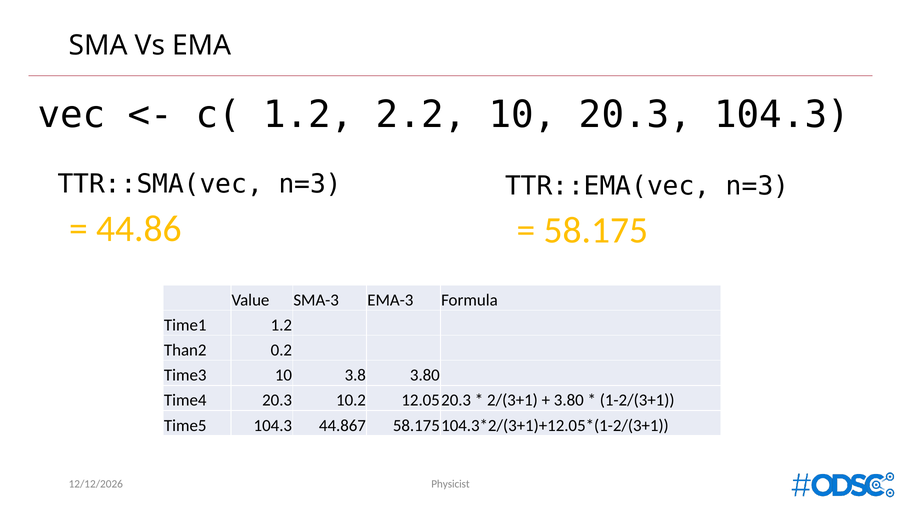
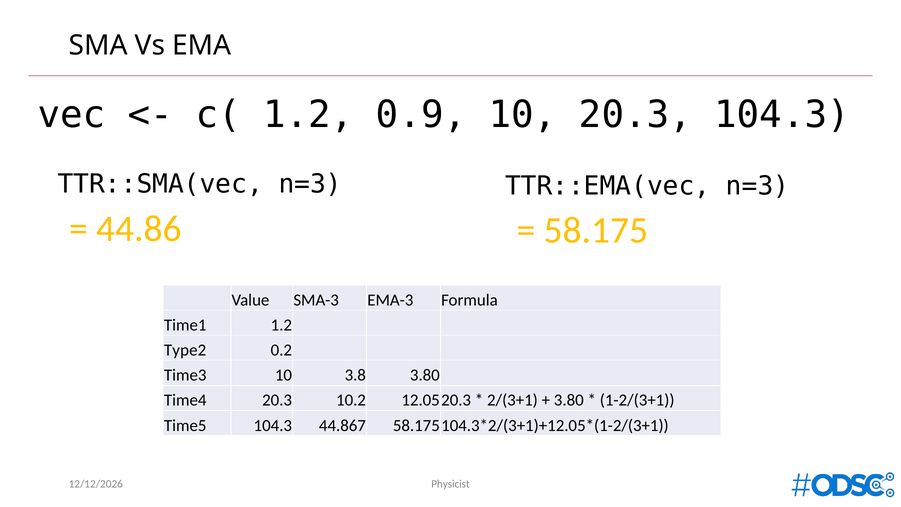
2.2: 2.2 -> 0.9 (421, 115)
Than2: Than2 -> Type2 (185, 350)
